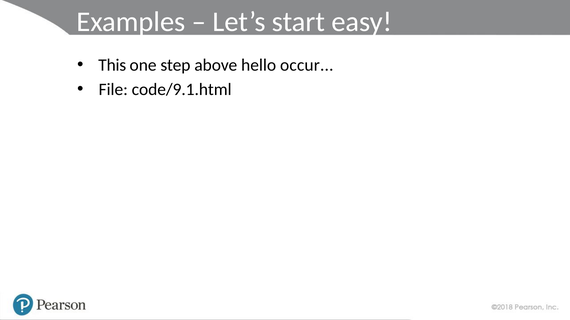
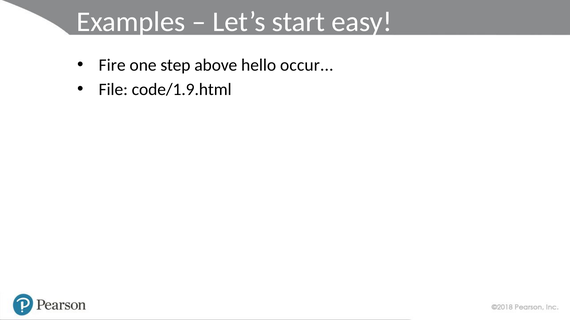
This: This -> Fire (112, 65)
code/9.1.html: code/9.1.html -> code/1.9.html (182, 90)
